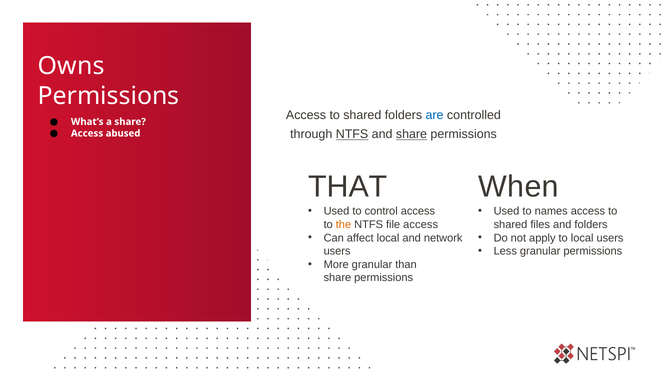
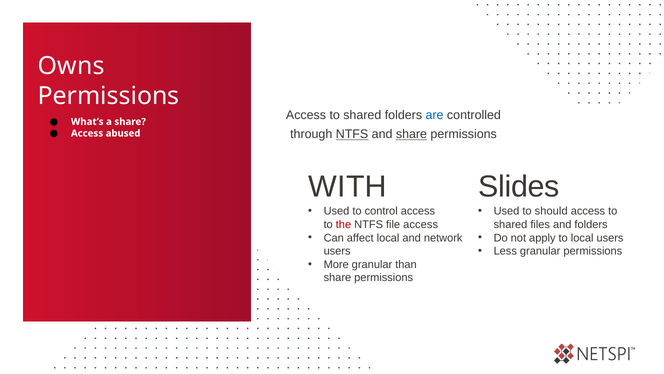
THAT: THAT -> WITH (348, 186)
When: When -> Slides (519, 186)
names: names -> should (551, 211)
the colour: orange -> red (343, 224)
